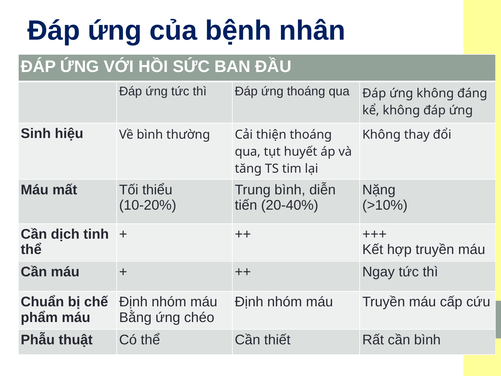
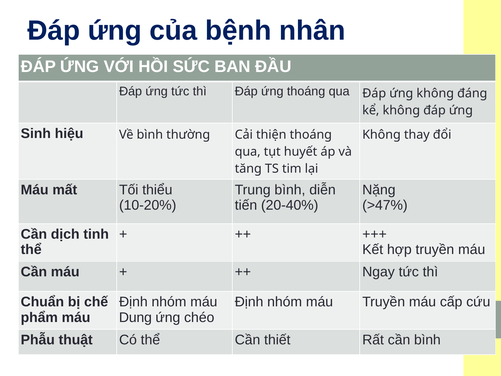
>10%: >10% -> >47% (385, 205)
Bằng: Bằng -> Dung (135, 317)
